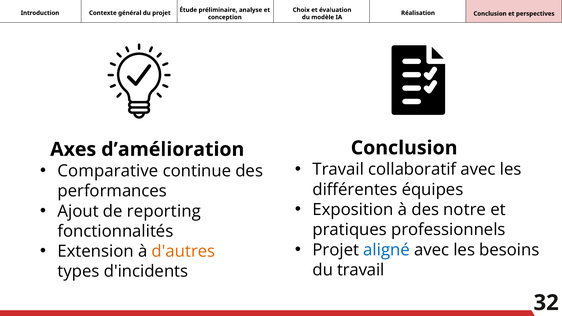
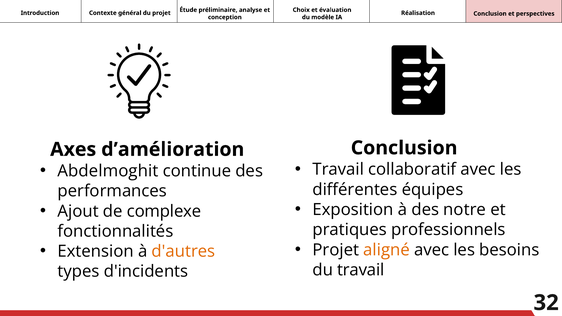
Comparative: Comparative -> Abdelmoghit (108, 171)
reporting: reporting -> complexe (164, 211)
aligné colour: blue -> orange (387, 250)
